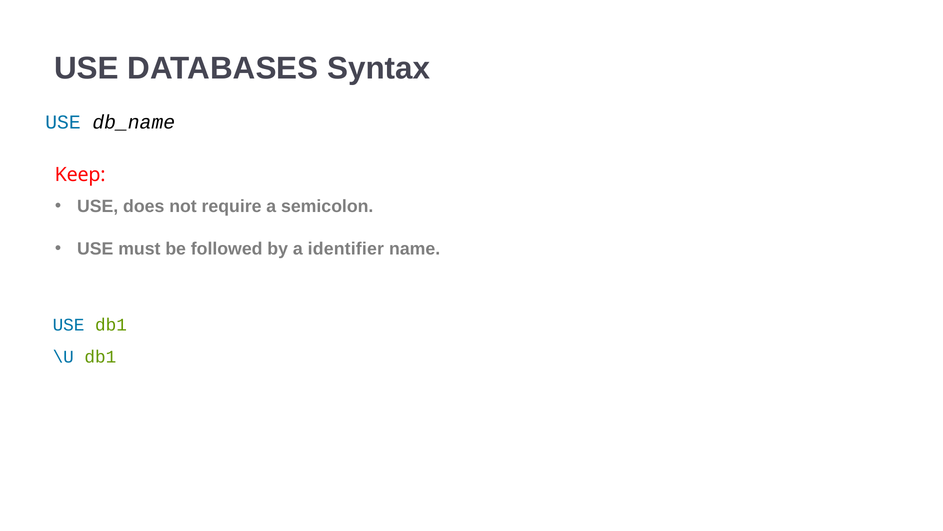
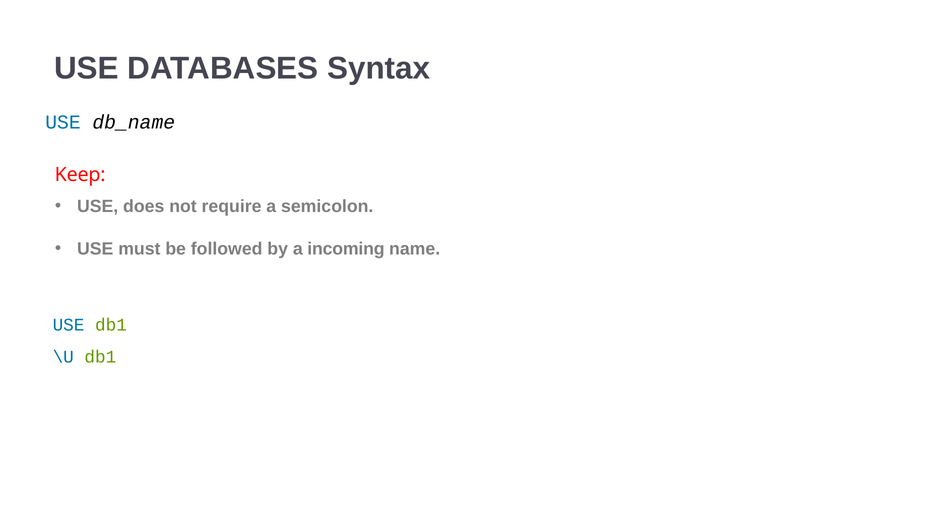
identifier: identifier -> incoming (346, 249)
